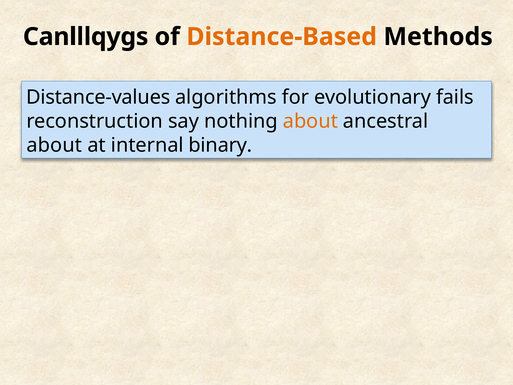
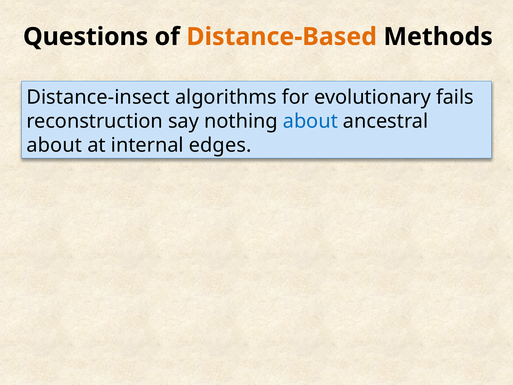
Canlllqygs: Canlllqygs -> Questions (86, 37)
Distance-values: Distance-values -> Distance-insect (98, 97)
about colour: orange -> blue (310, 121)
binary: binary -> edges (220, 145)
